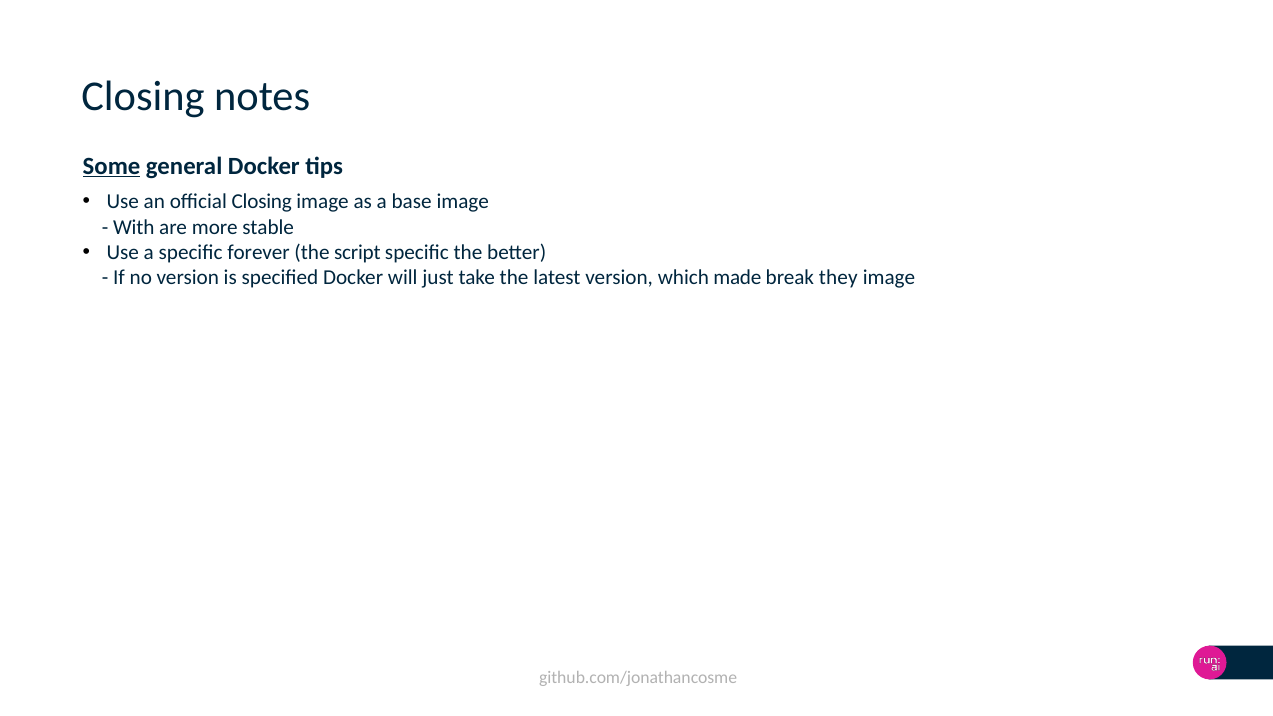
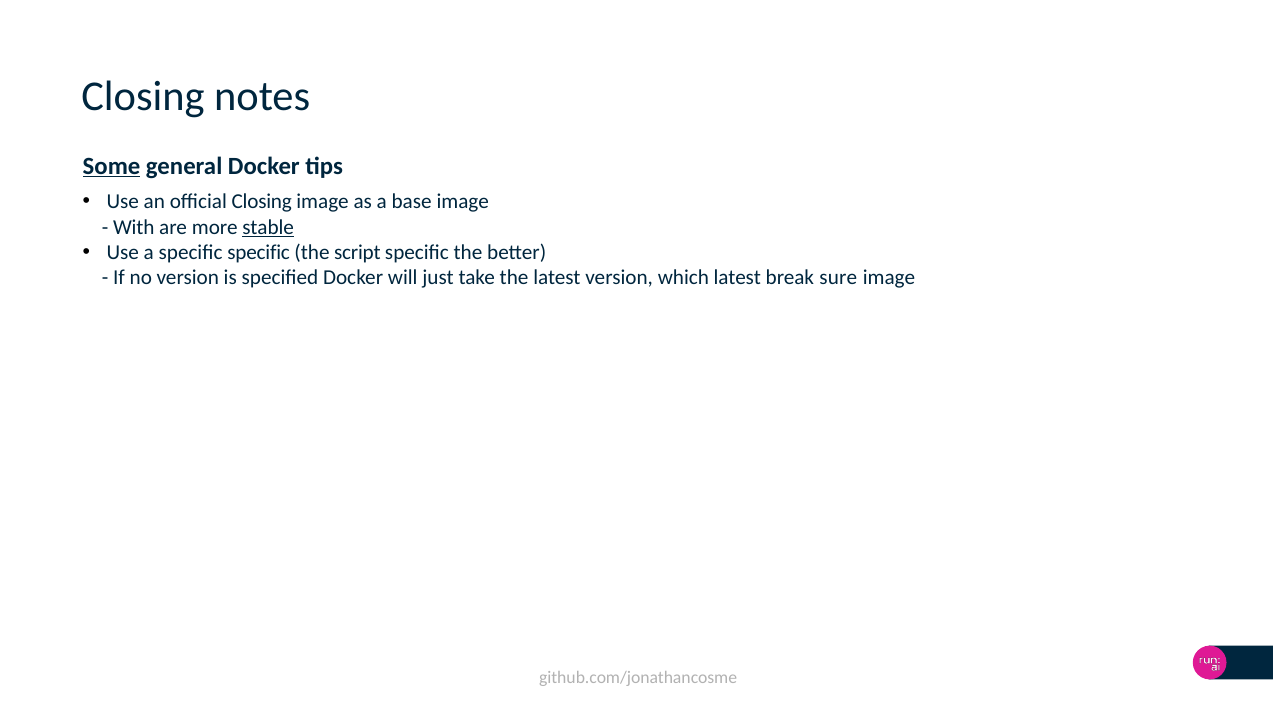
stable underline: none -> present (268, 227)
specific forever: forever -> specific (259, 253)
which made: made -> latest (737, 278)
they: they -> sure (838, 278)
